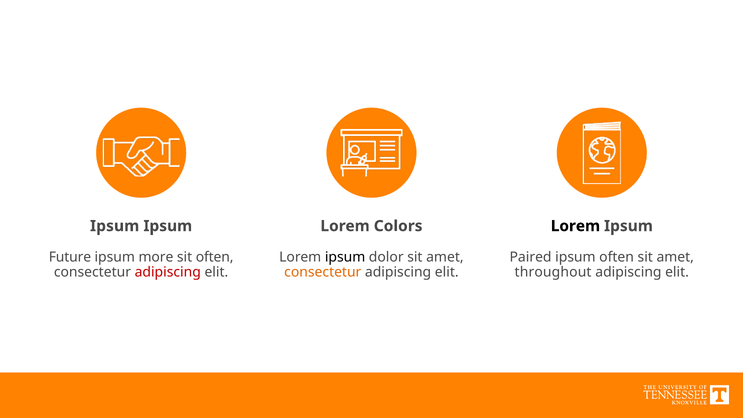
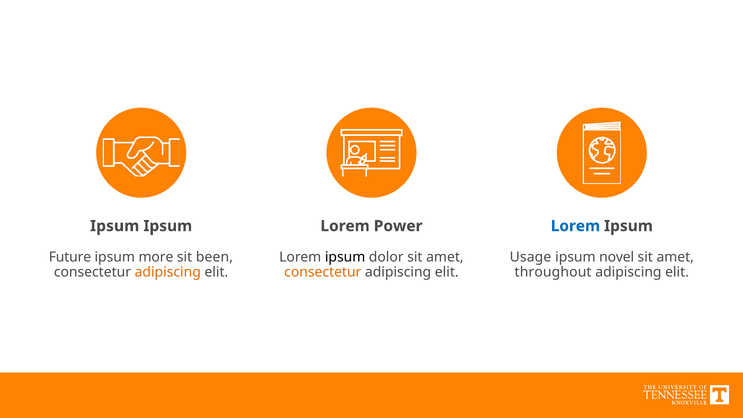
Colors: Colors -> Power (398, 226)
Lorem colour: black -> blue (575, 226)
sit often: often -> been (215, 257)
Paired: Paired -> Usage (530, 257)
ipsum often: often -> novel (617, 257)
adipiscing colour: red -> orange (168, 272)
